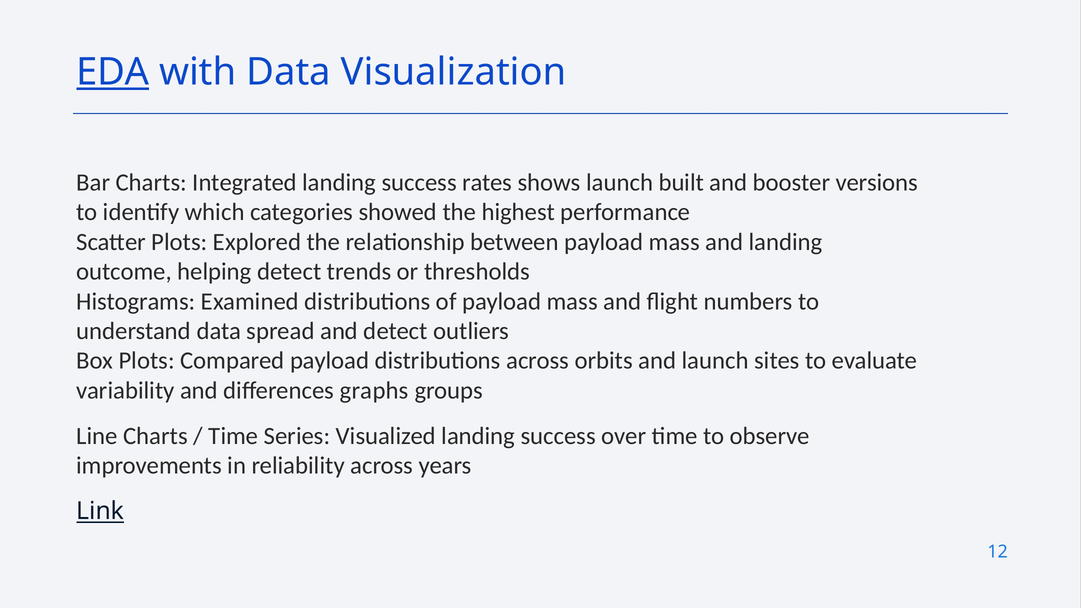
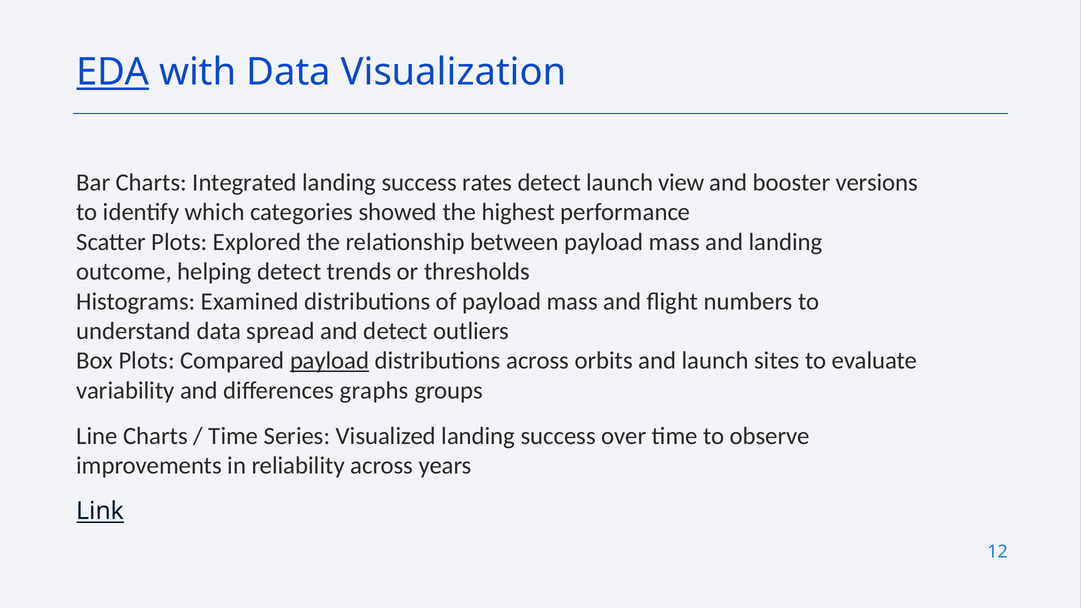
rates shows: shows -> detect (549, 183)
built: built -> view (681, 183)
payload underline: none -> present (330, 361)
